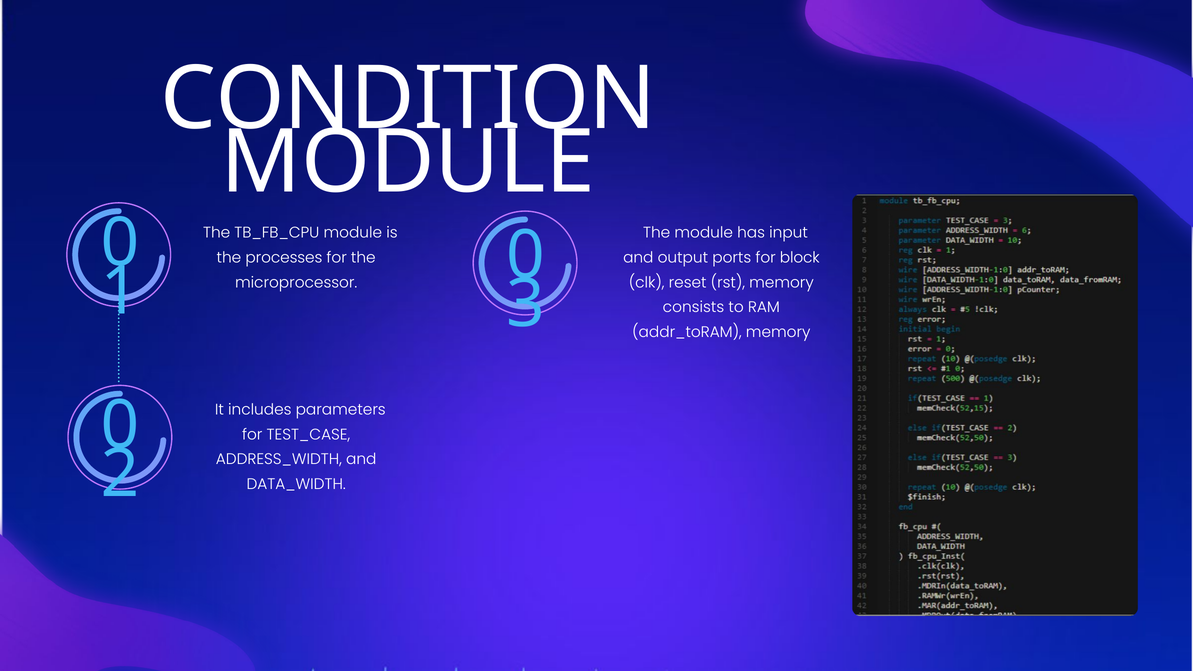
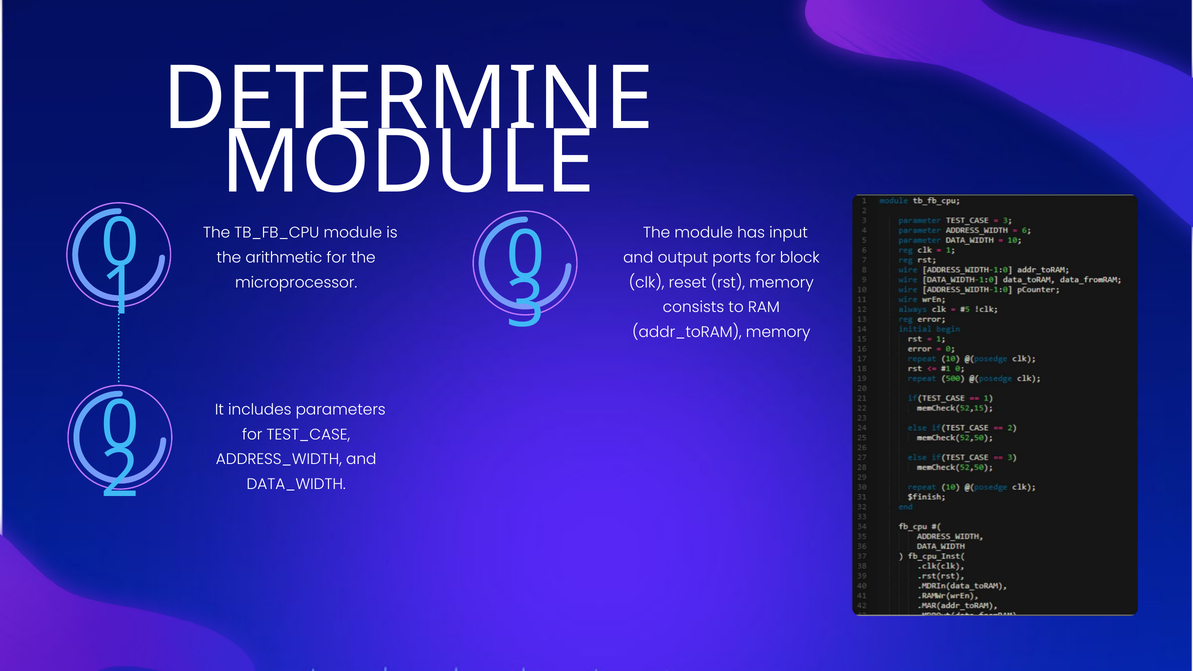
CONDITION: CONDITION -> DETERMINE (408, 99)
processes: processes -> arithmetic (284, 258)
